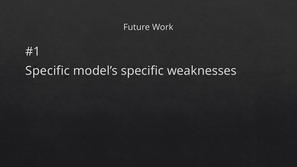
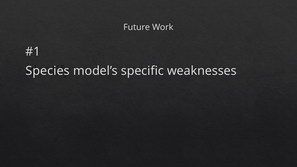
Specific: Specific -> Species (48, 71)
